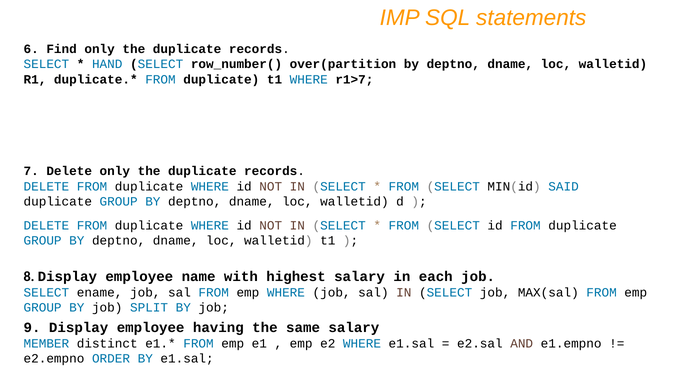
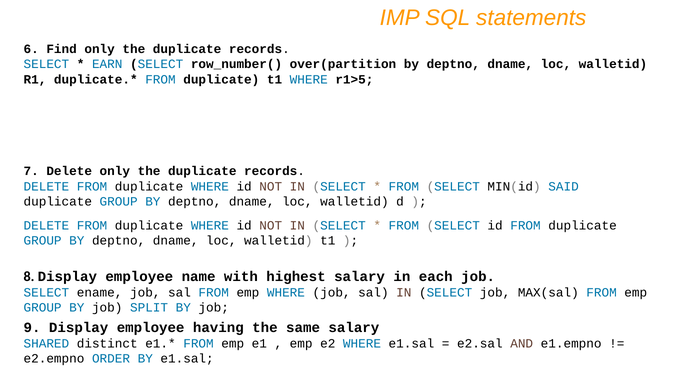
HAND: HAND -> EARN (107, 64)
r1>7: r1>7 -> r1>5 (354, 79)
MEMBER: MEMBER -> SHARED (46, 344)
